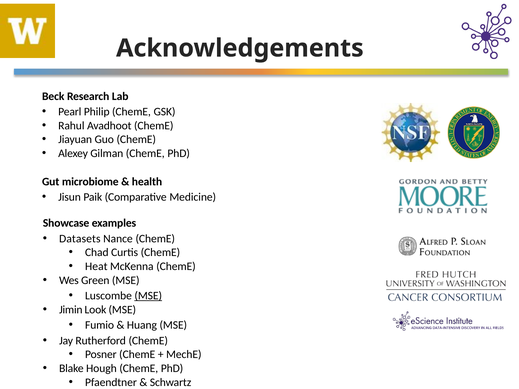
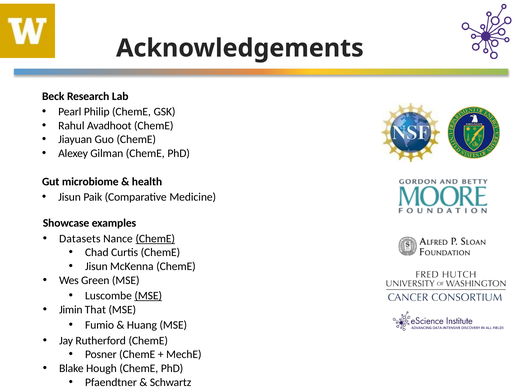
ChemE underline: none -> present (155, 239)
Heat: Heat -> Jisun (96, 267)
Look: Look -> That (95, 310)
